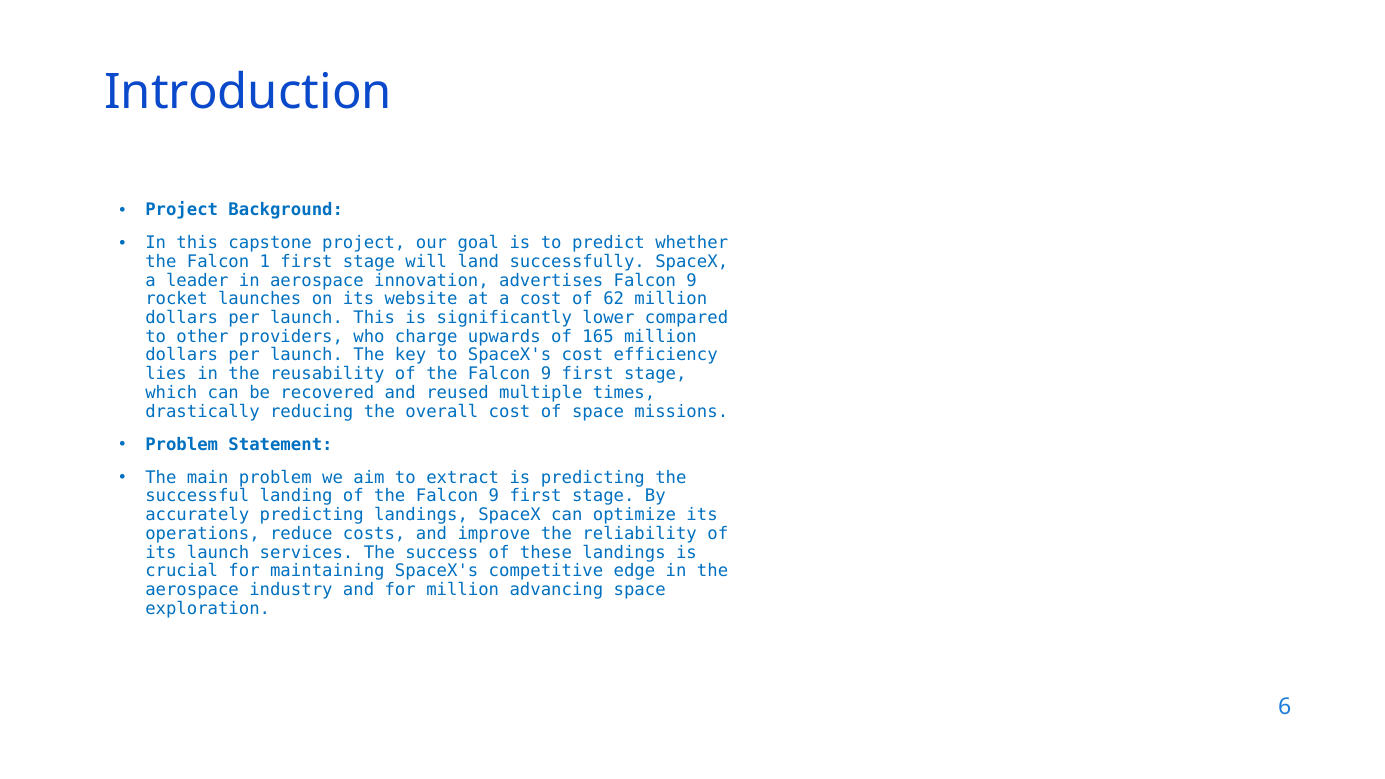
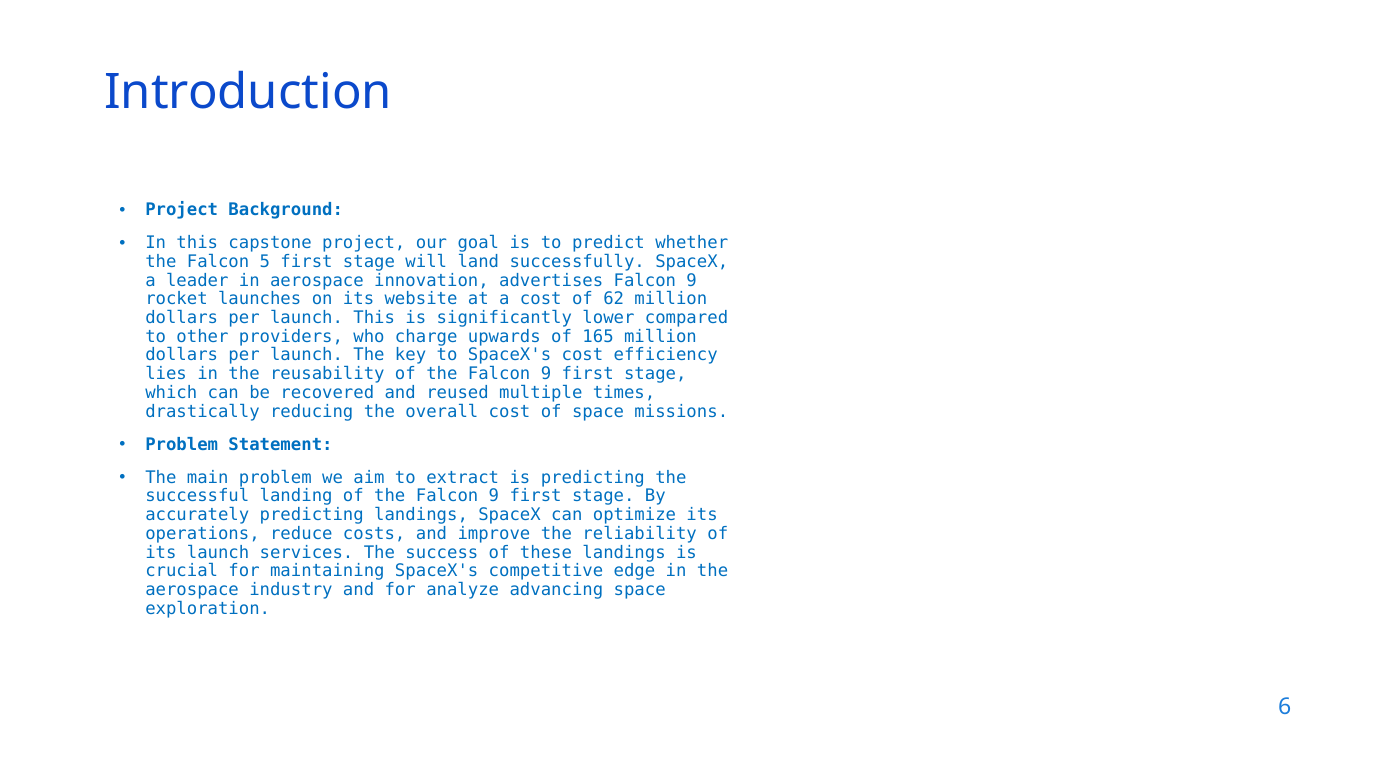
1: 1 -> 5 (265, 262)
for million: million -> analyze (463, 590)
